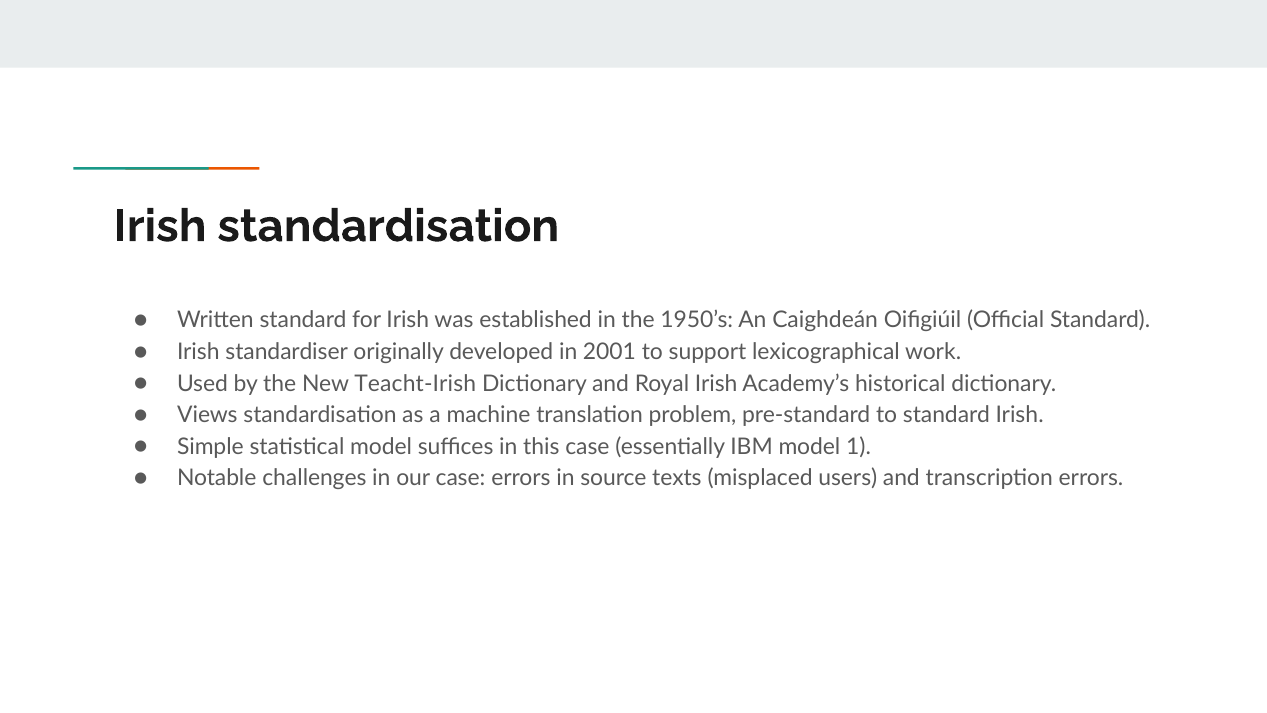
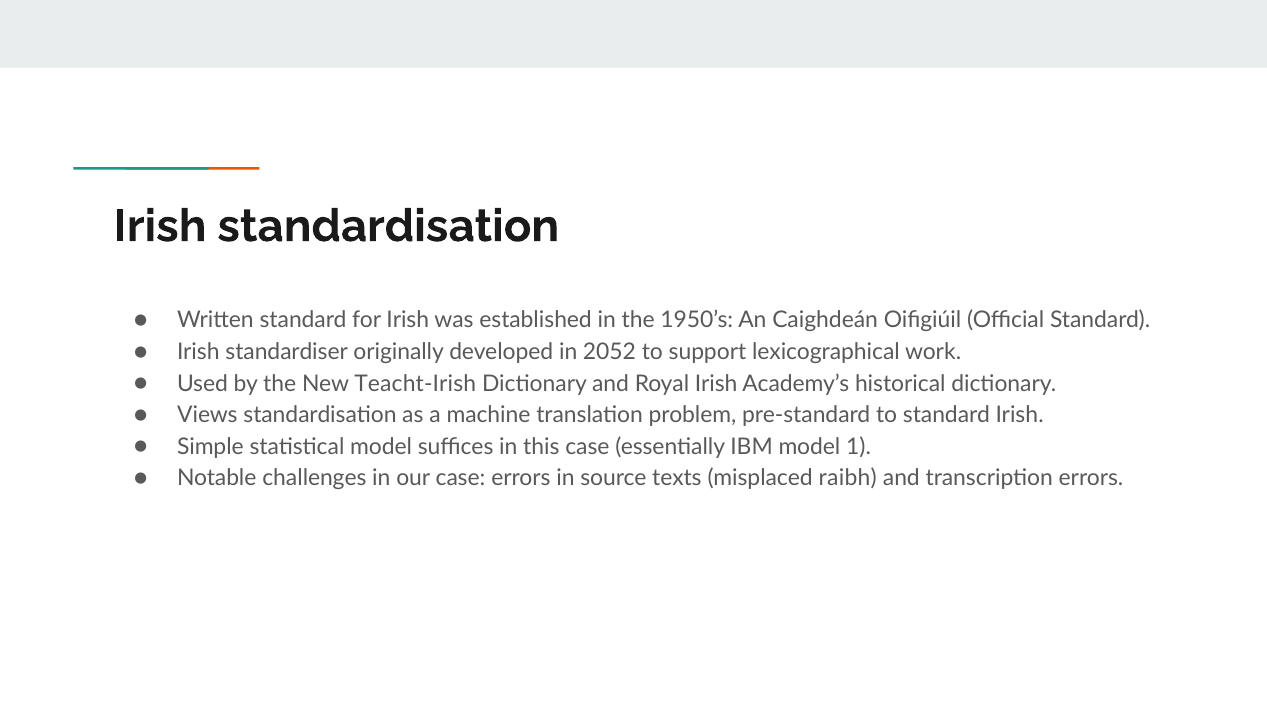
2001: 2001 -> 2052 (609, 352)
users: users -> raibh (848, 478)
